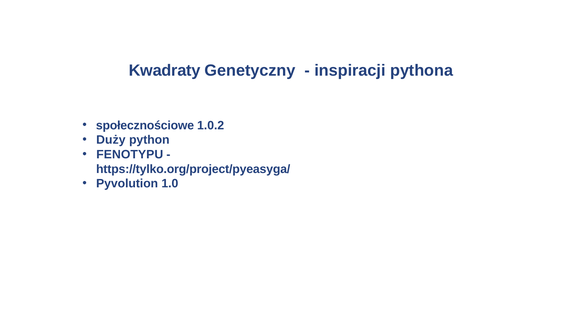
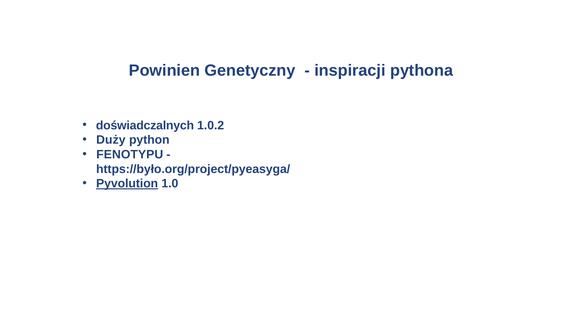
Kwadraty: Kwadraty -> Powinien (165, 71)
społecznościowe: społecznościowe -> doświadczalnych (145, 125)
https://tylko.org/project/pyeasyga/: https://tylko.org/project/pyeasyga/ -> https://było.org/project/pyeasyga/ (193, 169)
Pyvolution underline: none -> present (127, 184)
